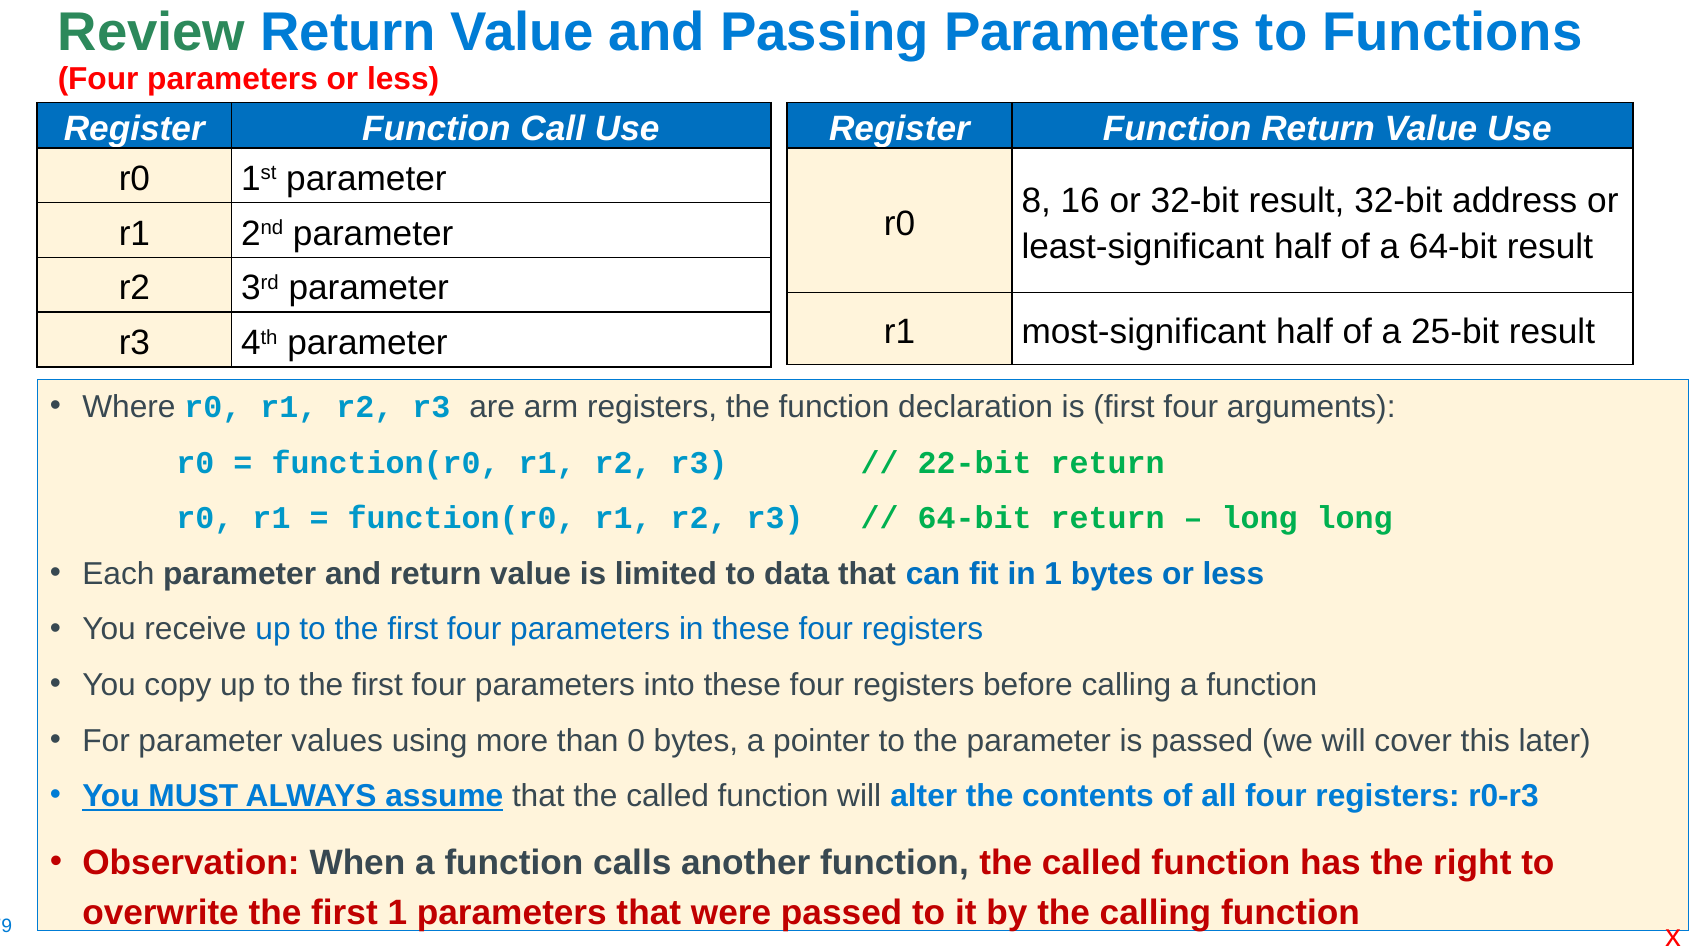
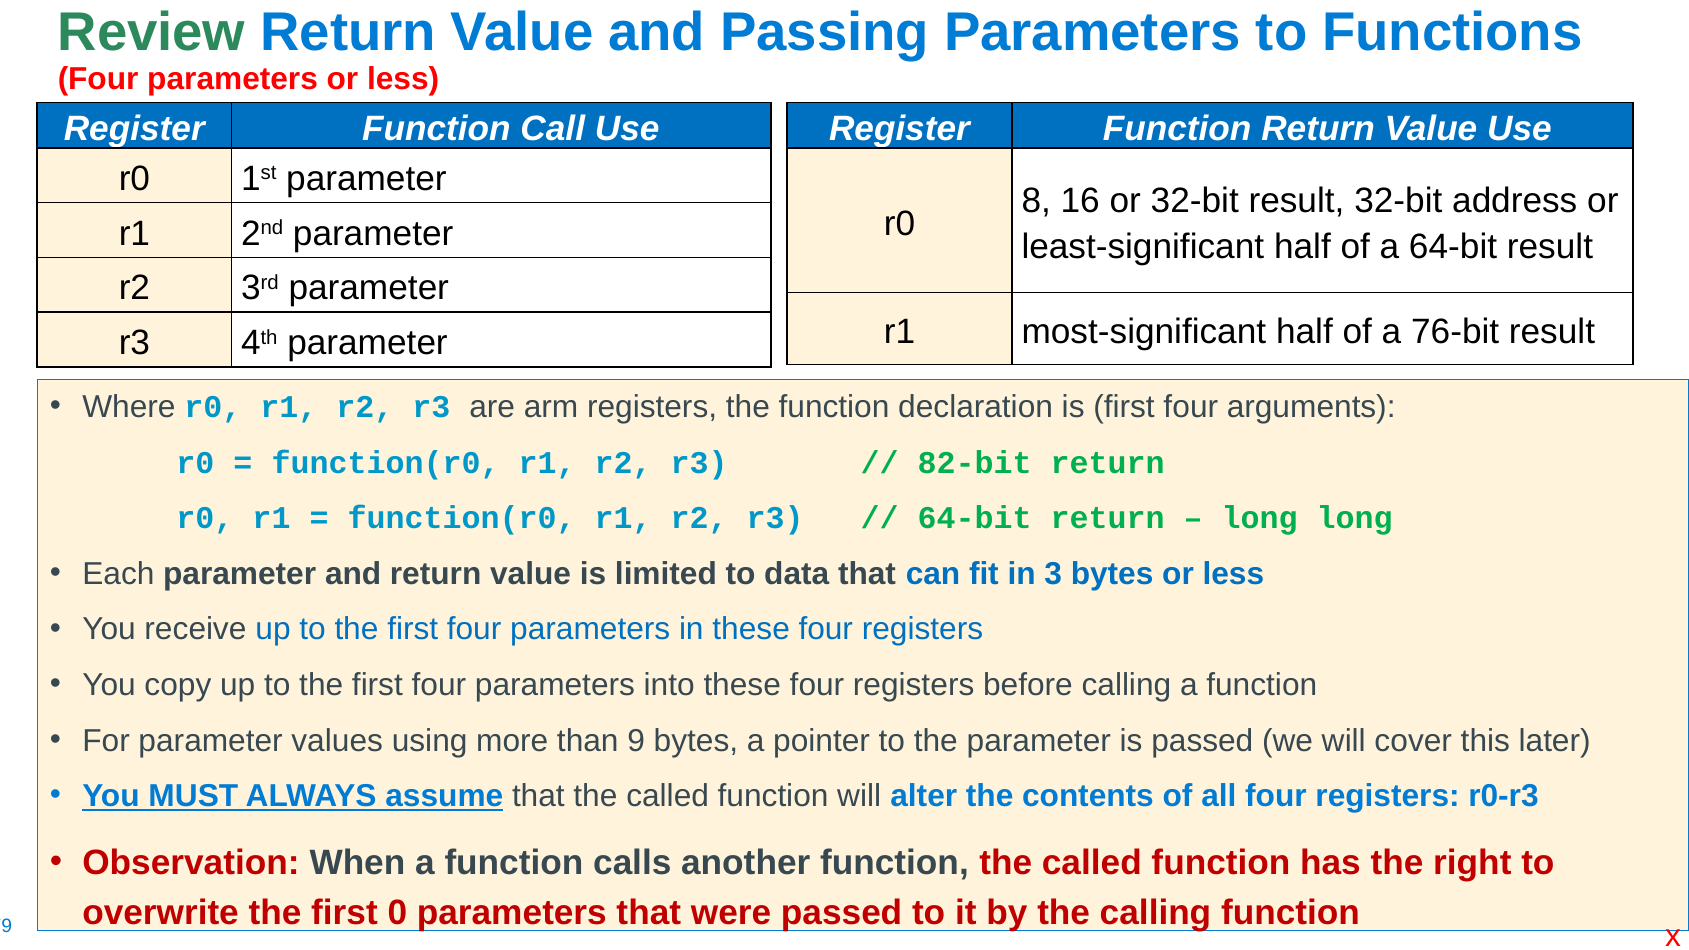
25-bit: 25-bit -> 76-bit (1455, 332)
22-bit: 22-bit -> 82-bit (975, 463)
in 1: 1 -> 3 (1053, 574)
0: 0 -> 9 (636, 741)
first 1: 1 -> 0 (397, 913)
